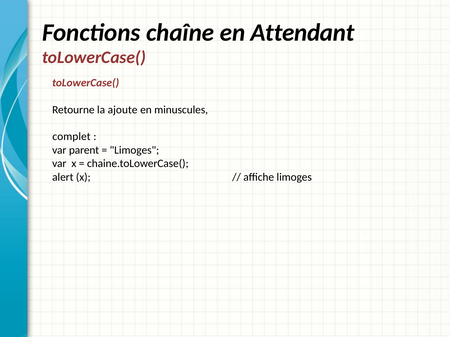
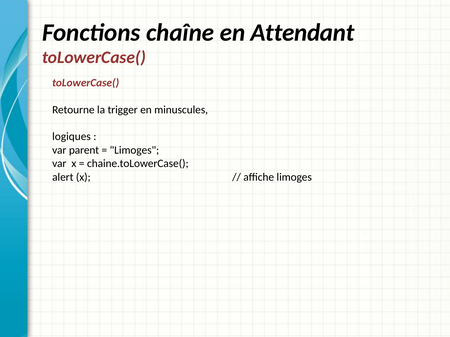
ajoute: ajoute -> trigger (123, 110)
complet: complet -> logiques (72, 137)
